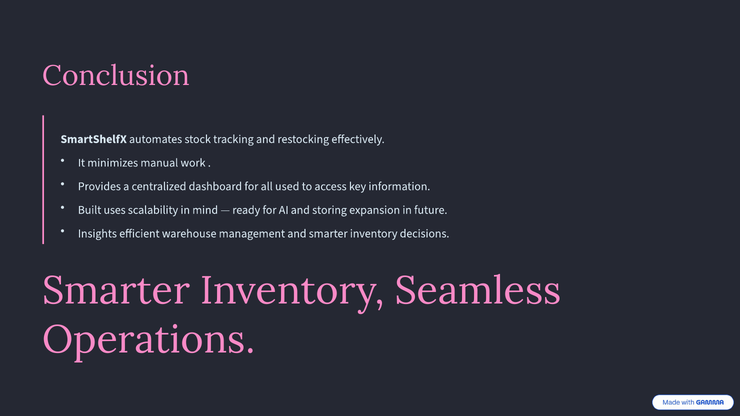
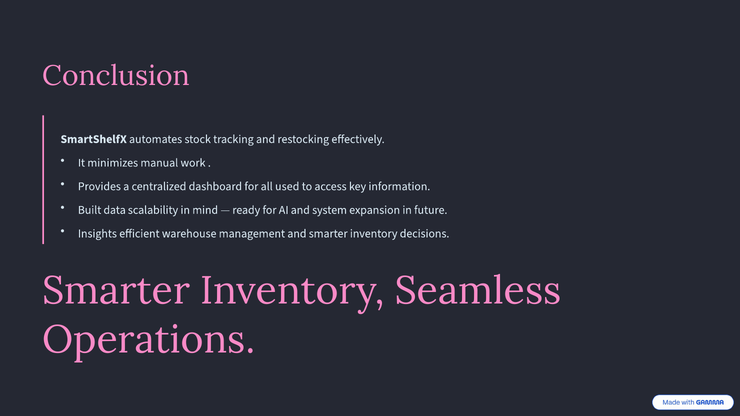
uses: uses -> data (115, 210)
storing: storing -> system (330, 210)
